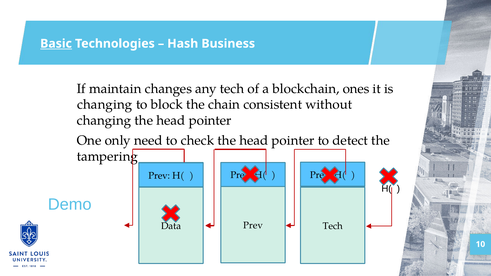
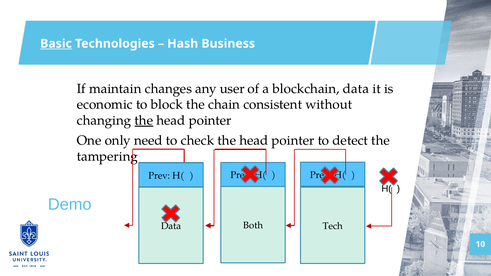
any tech: tech -> user (232, 89)
blockchain ones: ones -> data (356, 89)
changing: changing -> economic (105, 105)
the underline: none -> present (144, 121)
Prev: Prev -> Both (253, 226)
